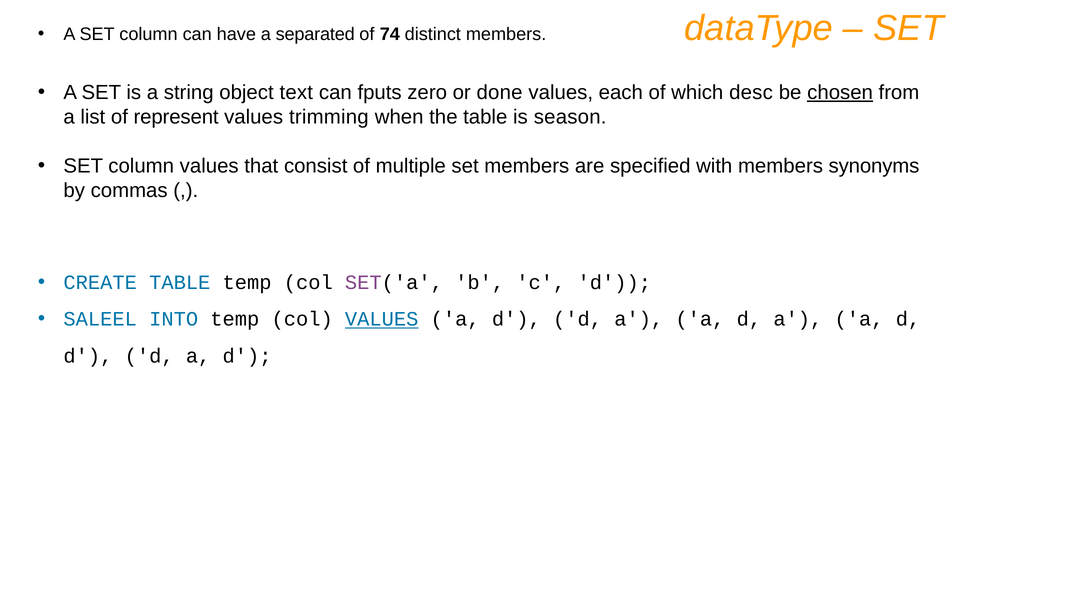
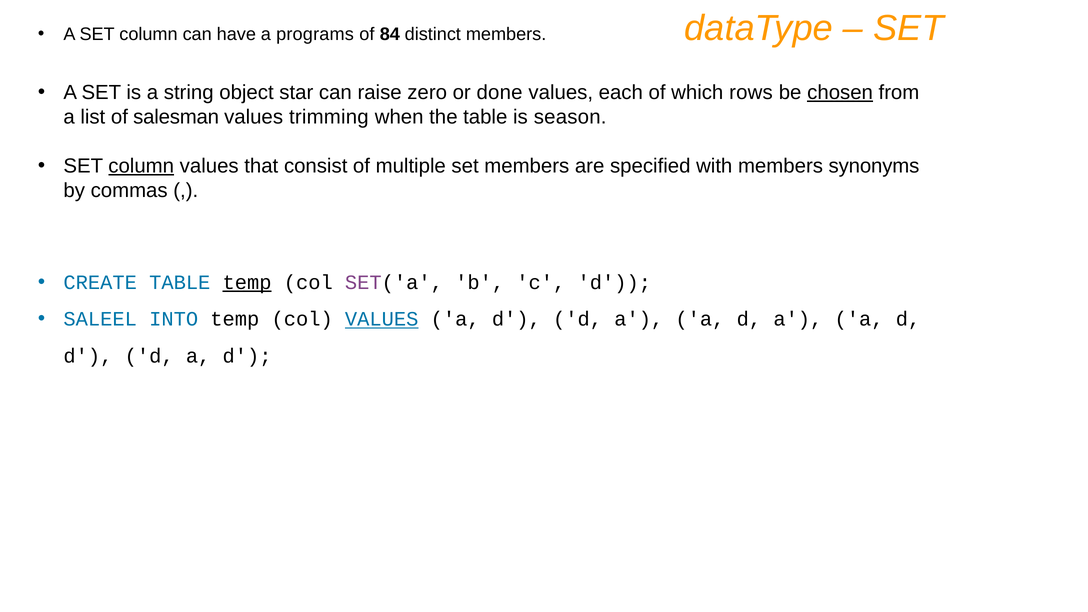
separated: separated -> programs (315, 34)
74: 74 -> 84 (390, 34)
text: text -> star (296, 92)
fputs: fputs -> raise (380, 92)
desc: desc -> rows (751, 92)
represent: represent -> salesman (176, 117)
column underline: none -> present (141, 166)
temp underline: none -> present (247, 282)
